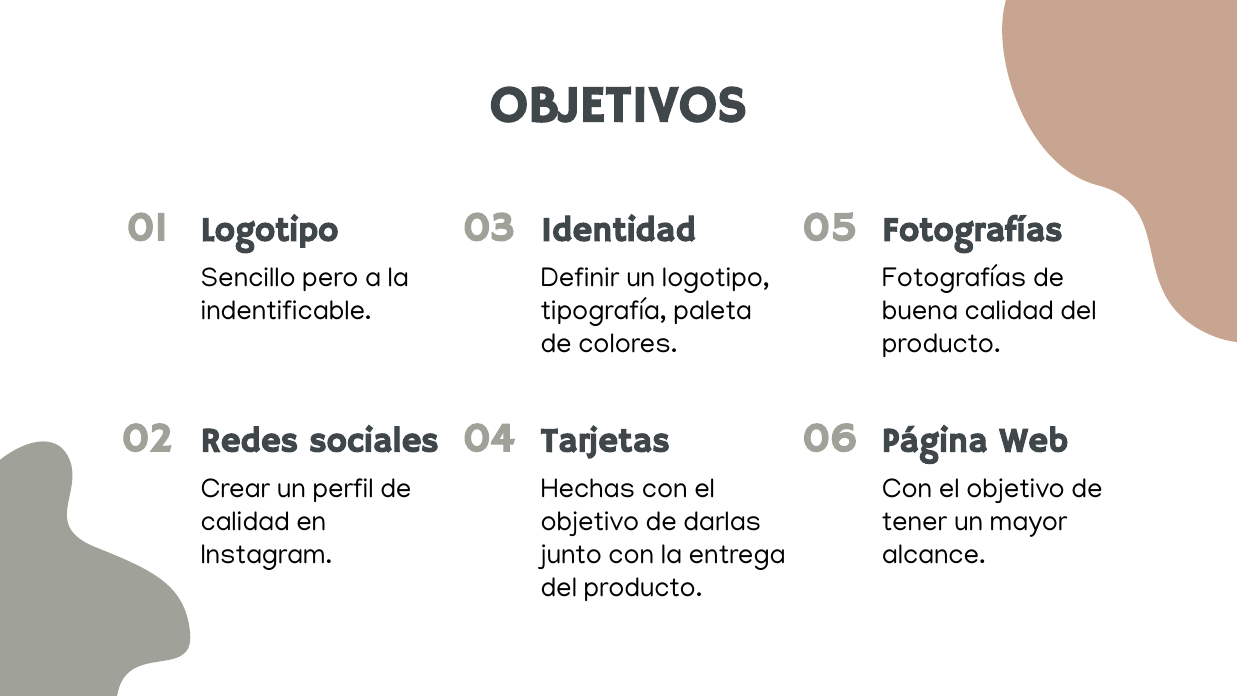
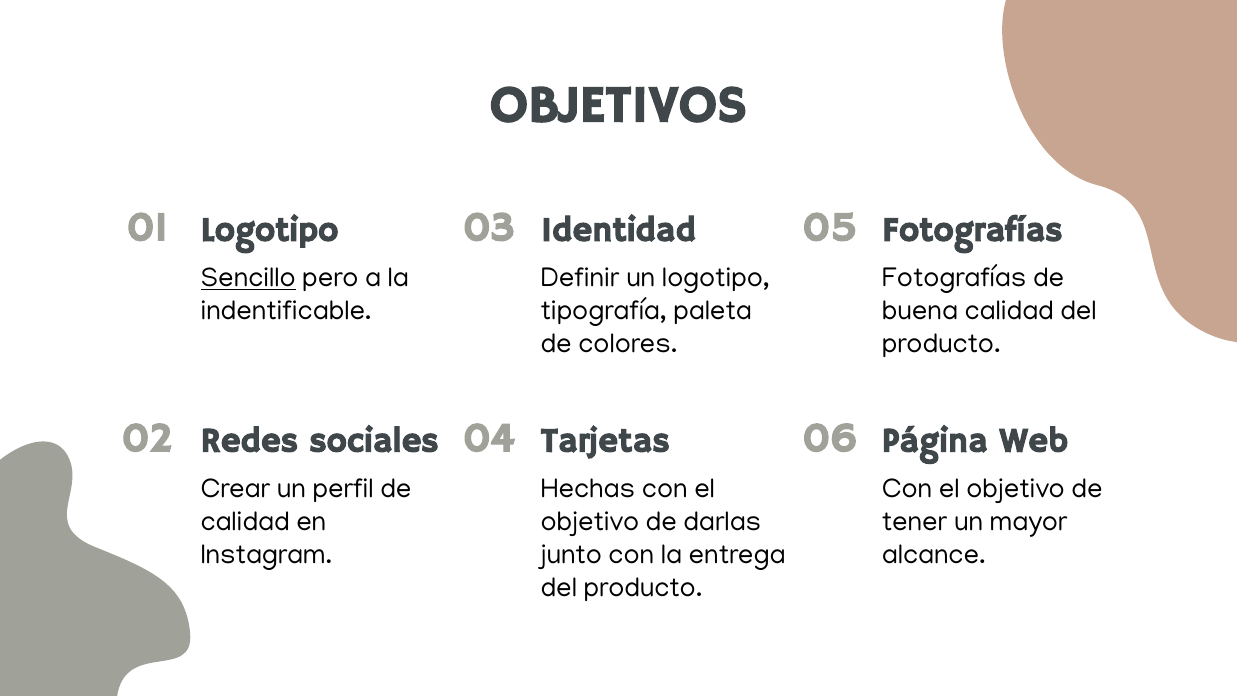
Sencillo underline: none -> present (248, 278)
